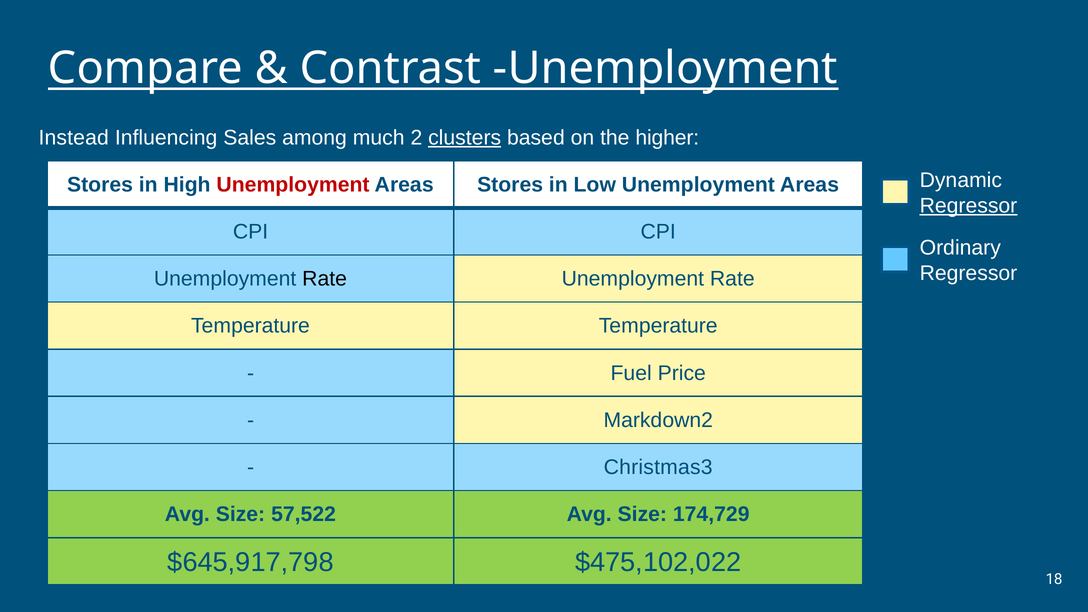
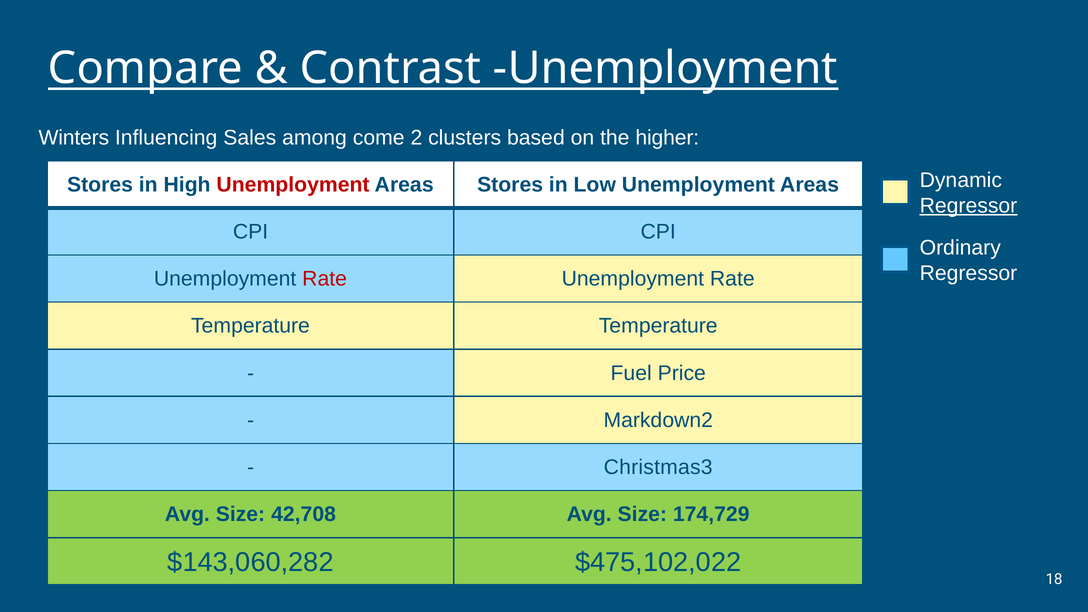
Instead: Instead -> Winters (74, 138)
much: much -> come (379, 138)
clusters underline: present -> none (465, 138)
Rate colour: black -> red (325, 279)
57,522: 57,522 -> 42,708 (304, 514)
$645,917,798: $645,917,798 -> $143,060,282 (251, 562)
